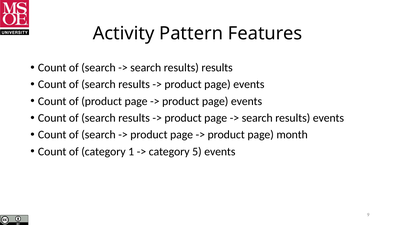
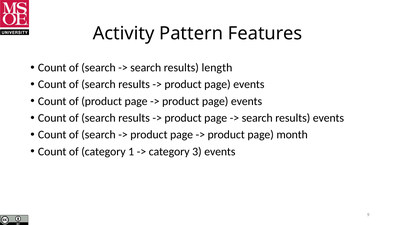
results results: results -> length (217, 68)
5: 5 -> 3 (197, 151)
